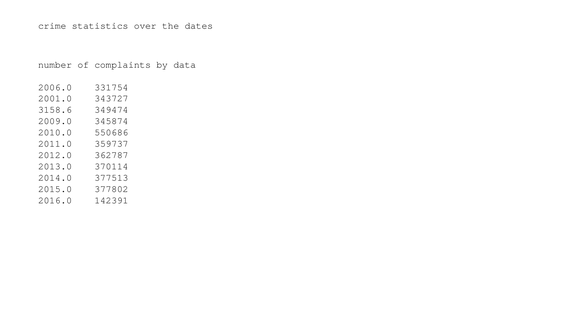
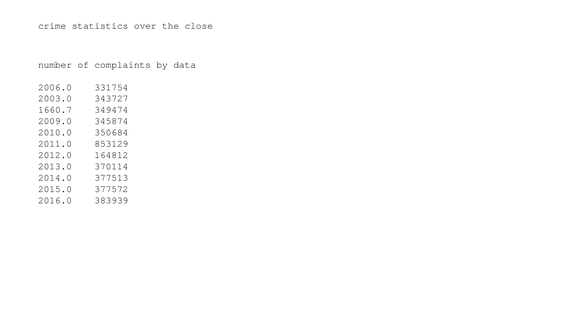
dates: dates -> close (199, 26)
2001.0: 2001.0 -> 2003.0 (55, 99)
3158.6: 3158.6 -> 1660.7 (55, 110)
550686: 550686 -> 350684 (111, 133)
359737: 359737 -> 853129 (111, 144)
362787: 362787 -> 164812 (111, 155)
377802: 377802 -> 377572 (111, 189)
142391: 142391 -> 383939 (111, 200)
